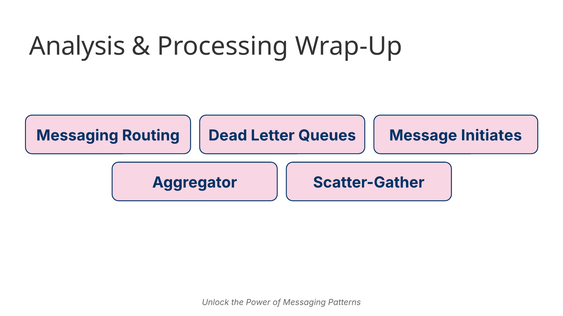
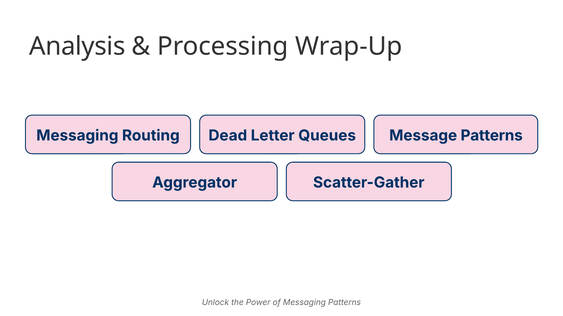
Message Initiates: Initiates -> Patterns (492, 136)
